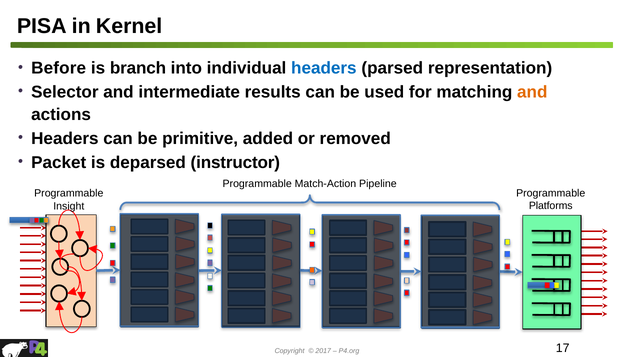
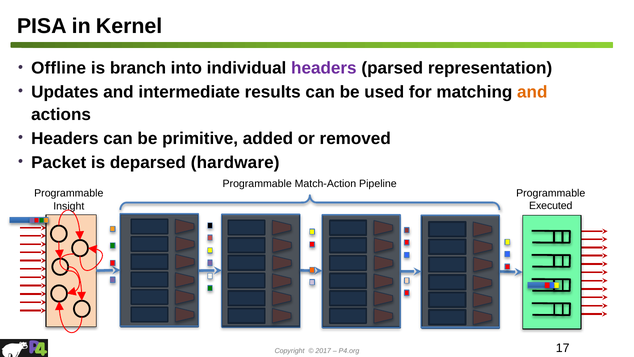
Before: Before -> Offline (59, 68)
headers colour: blue -> purple (324, 68)
Selector: Selector -> Updates (65, 92)
instructor: instructor -> hardware (235, 162)
Platforms: Platforms -> Executed (551, 206)
